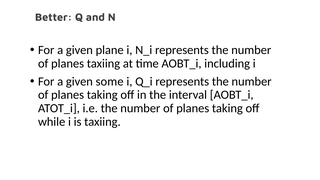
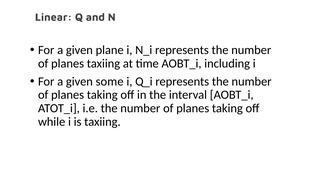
Better: Better -> Linear (53, 17)
